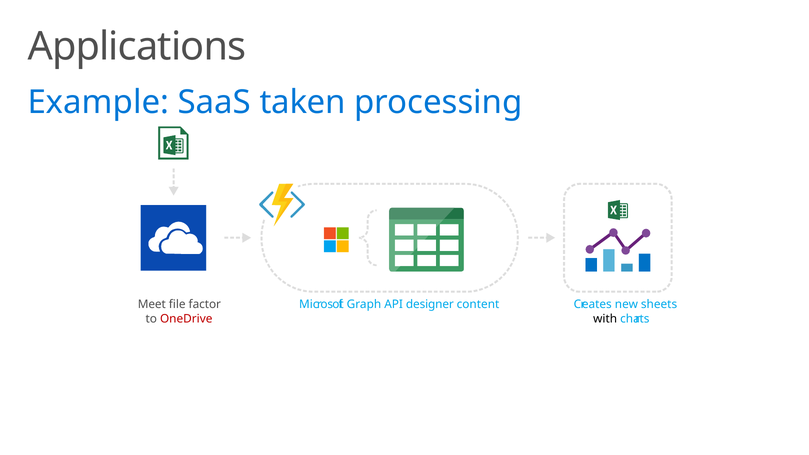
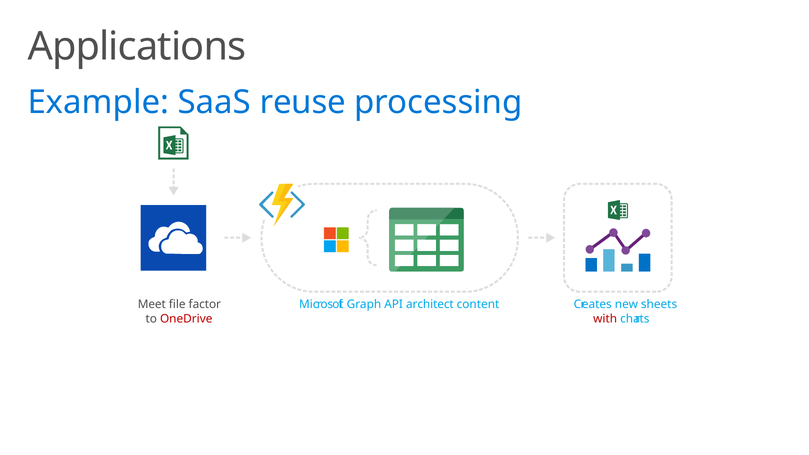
taken: taken -> reuse (303, 103)
designer: designer -> architect (430, 305)
with colour: black -> red (605, 319)
